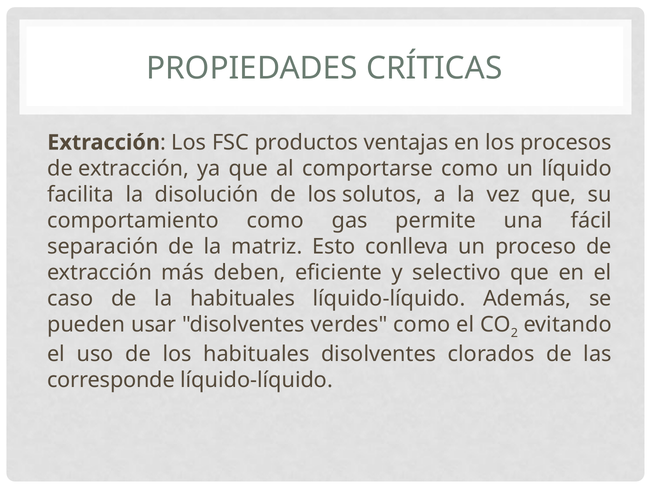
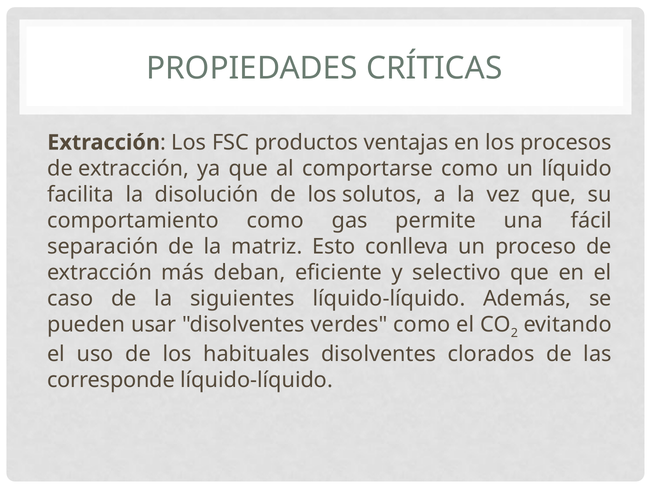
deben: deben -> deban (250, 273)
la habituales: habituales -> siguientes (242, 299)
